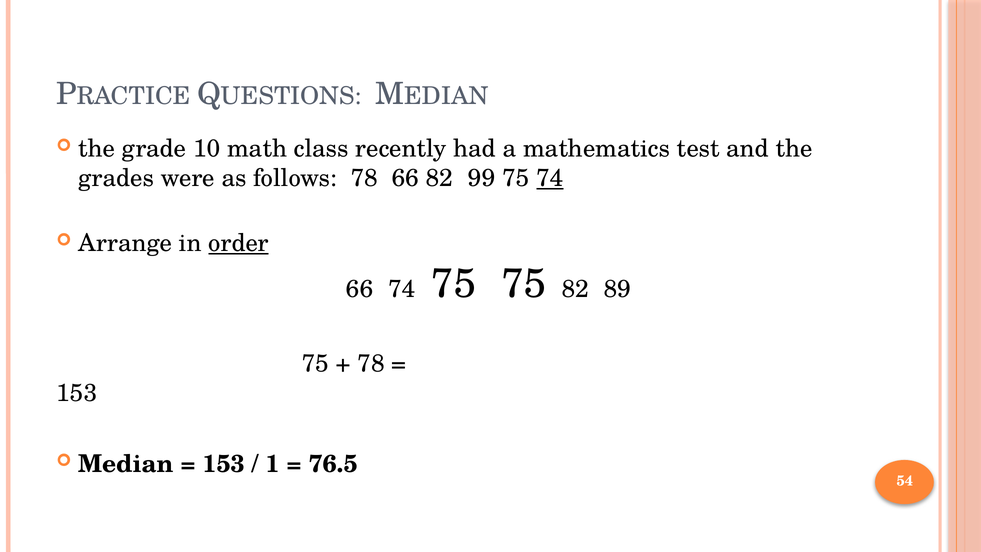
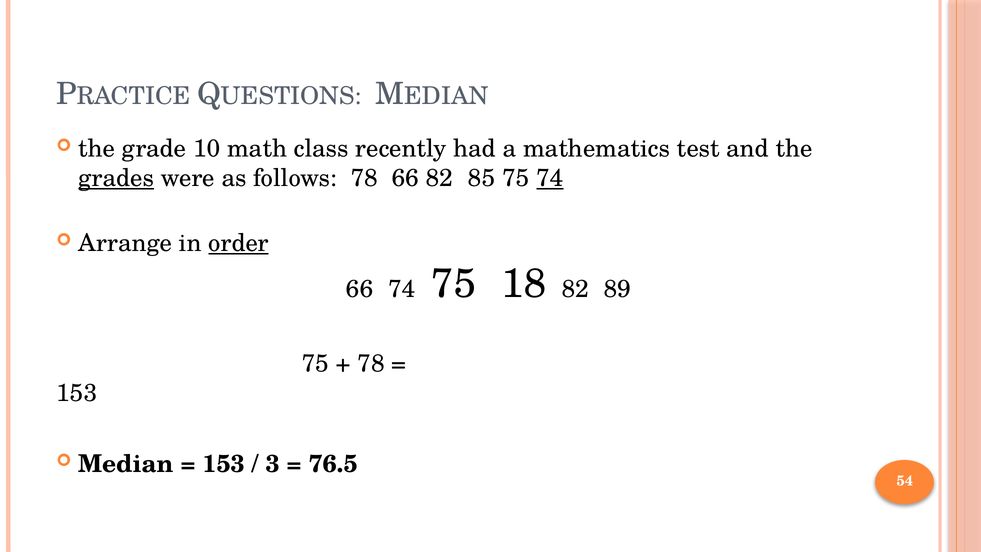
grades underline: none -> present (116, 178)
99: 99 -> 85 (482, 178)
75 75: 75 -> 18 (524, 284)
1: 1 -> 3 (273, 464)
